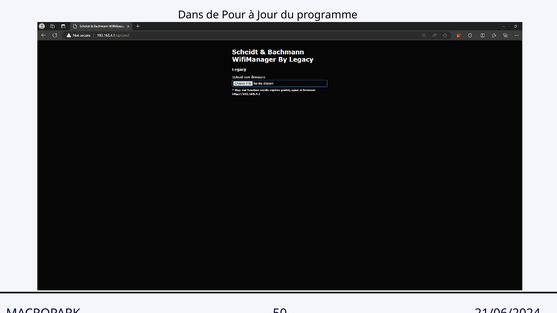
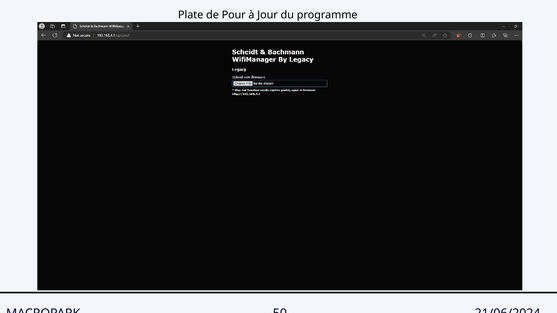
Dans: Dans -> Plate (191, 15)
